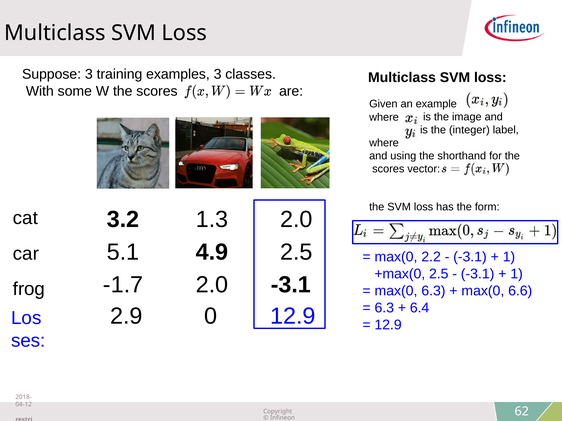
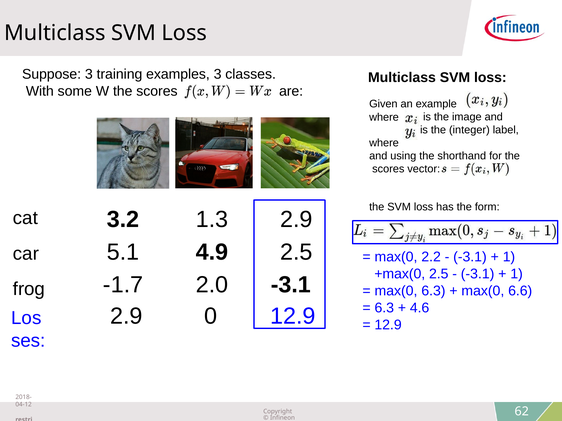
2.0: 2.0 -> 2.9 (296, 220)
6.4: 6.4 -> 4.6 (420, 308)
